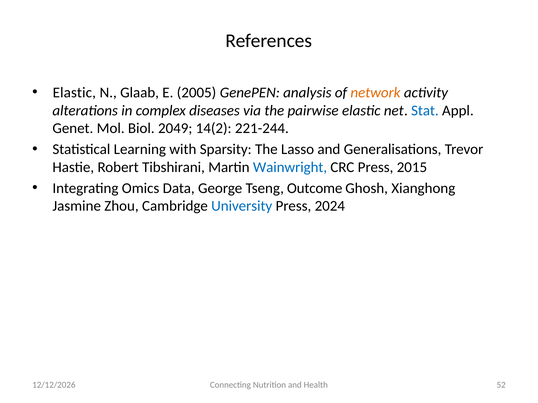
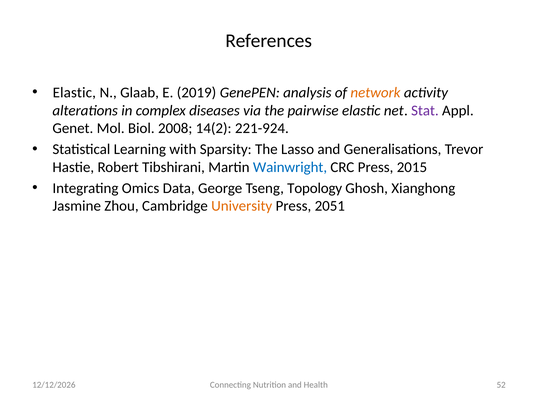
2005: 2005 -> 2019 (197, 93)
Stat colour: blue -> purple (425, 111)
2049: 2049 -> 2008 (175, 129)
221-244: 221-244 -> 221-924 (262, 129)
Outcome: Outcome -> Topology (315, 188)
University colour: blue -> orange (242, 206)
2024: 2024 -> 2051 (330, 206)
